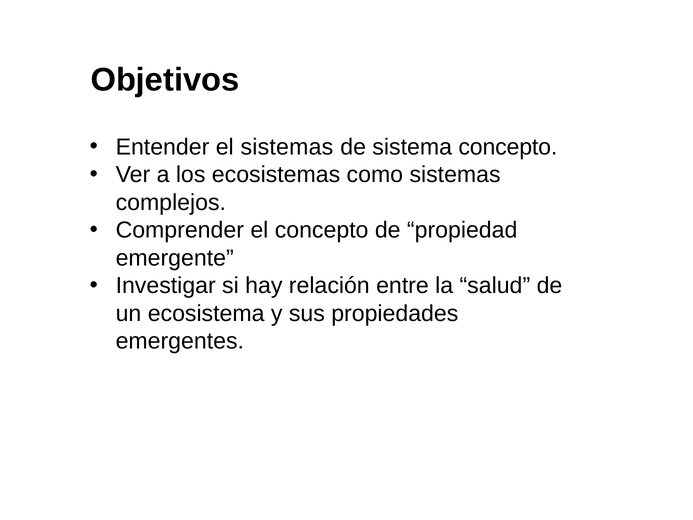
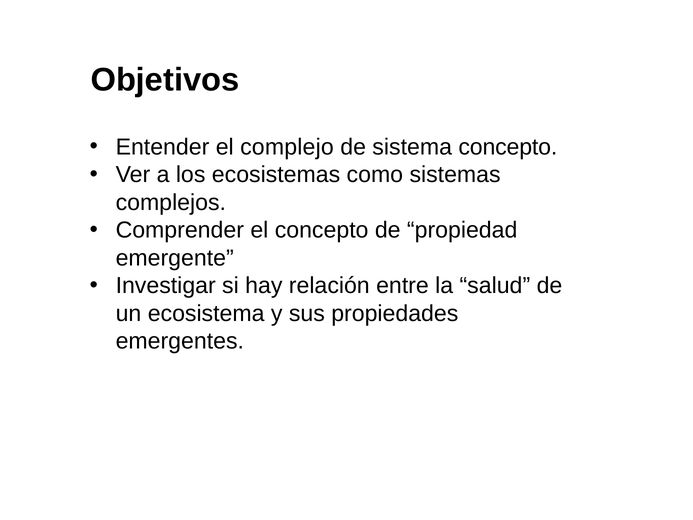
el sistemas: sistemas -> complejo (287, 147)
